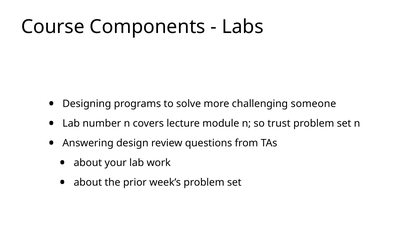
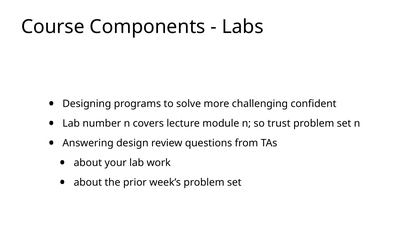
someone: someone -> confident (314, 104)
